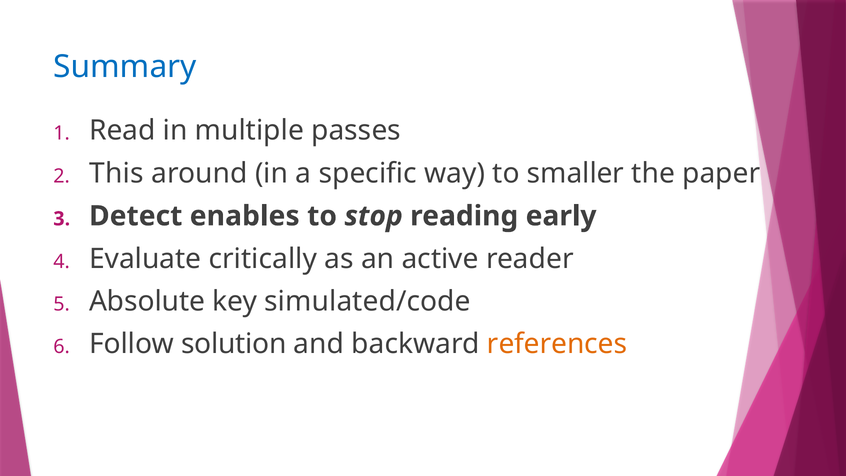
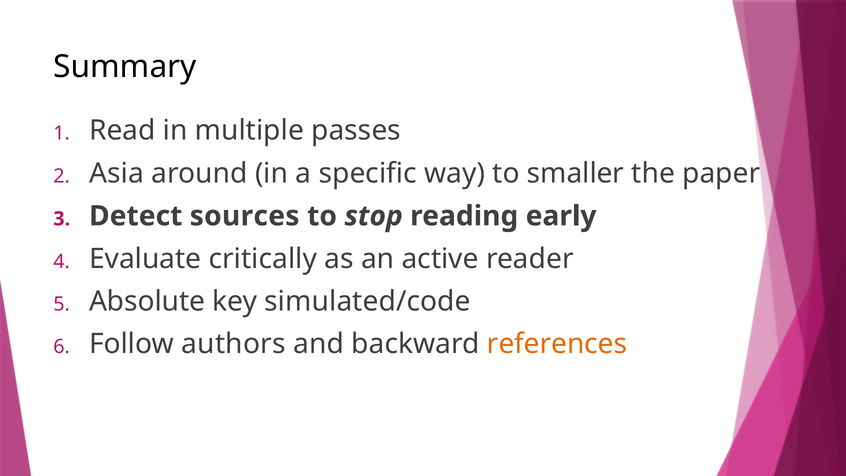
Summary colour: blue -> black (125, 67)
This: This -> Asia (117, 173)
enables: enables -> sources (245, 216)
solution: solution -> authors (234, 344)
